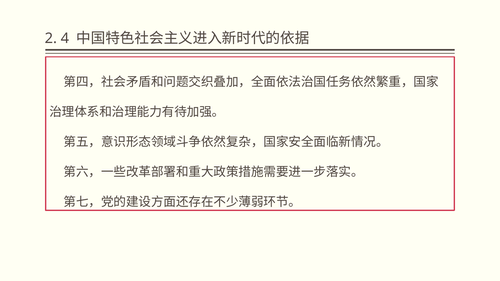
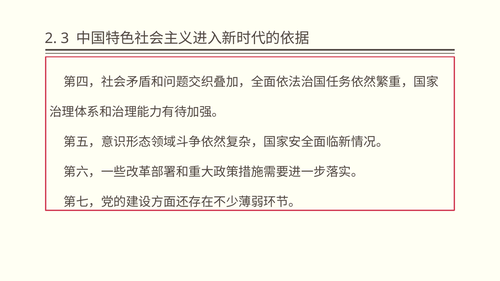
4: 4 -> 3 (65, 38)
